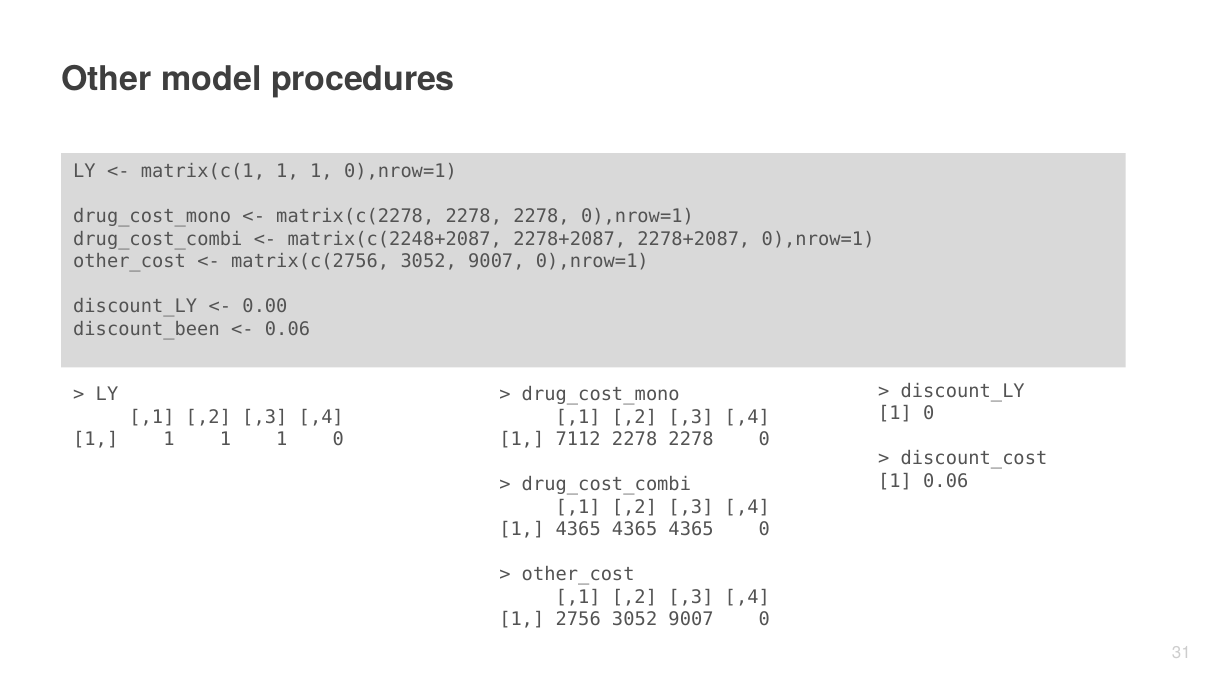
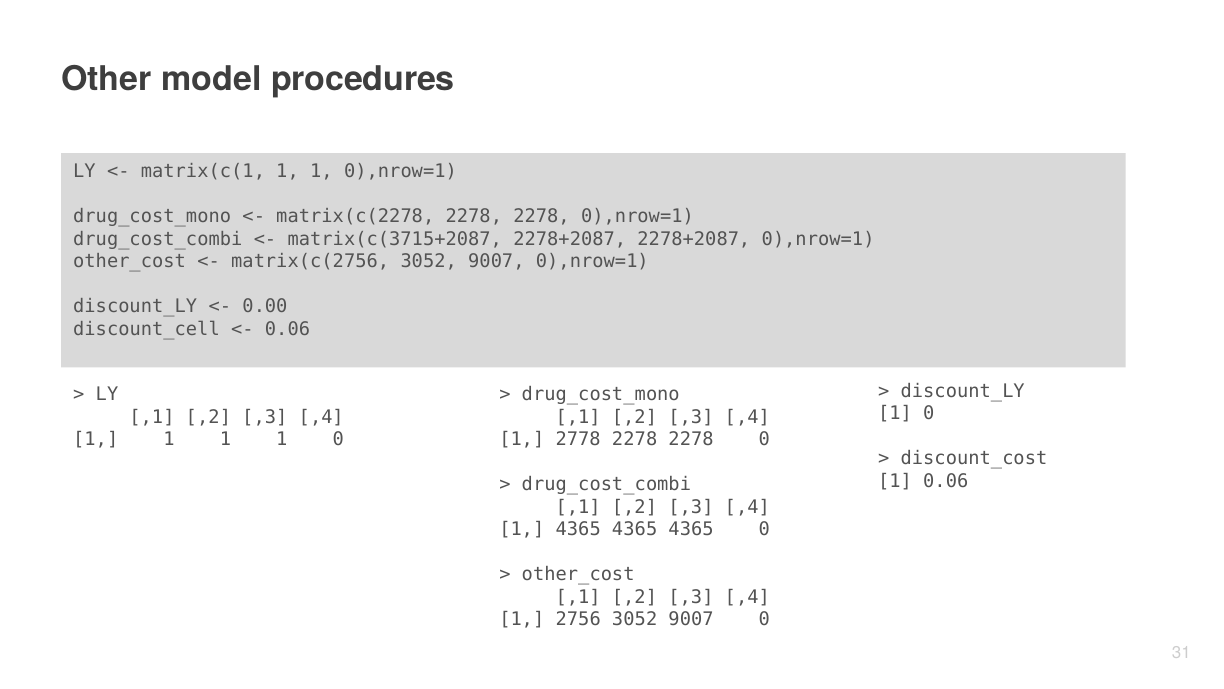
matrix(c(2248+2087: matrix(c(2248+2087 -> matrix(c(3715+2087 (395, 239)
discount_been: discount_been -> discount_cell (146, 329)
7112: 7112 -> 2778 (578, 439)
